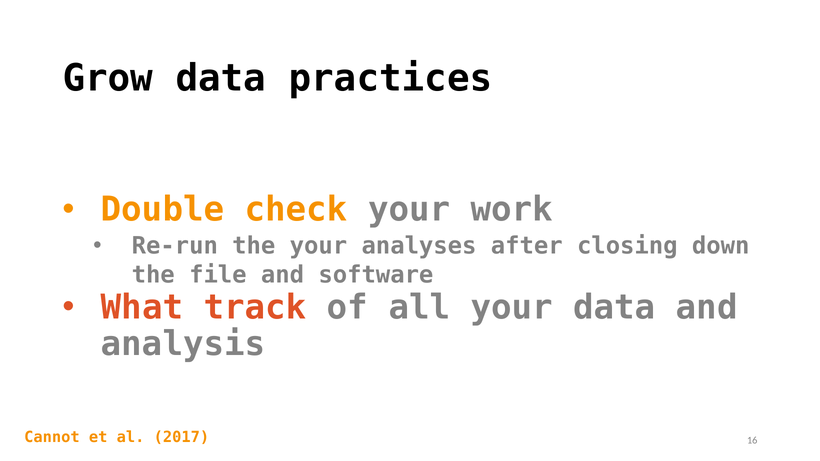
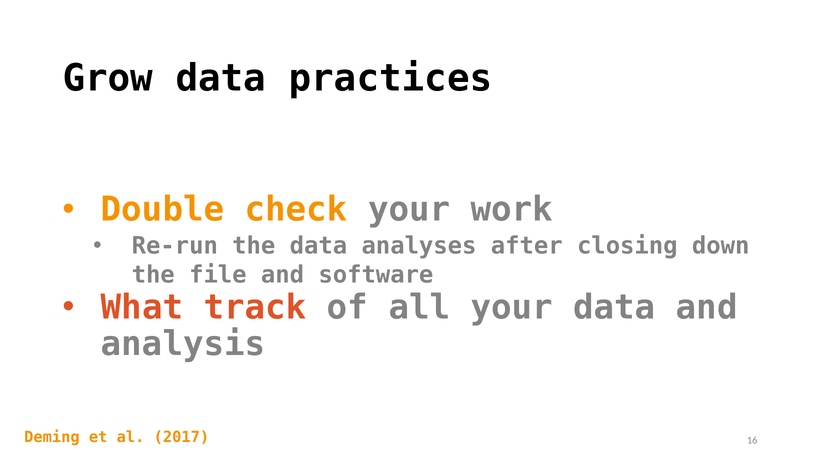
the your: your -> data (318, 246)
Cannot: Cannot -> Deming (52, 438)
